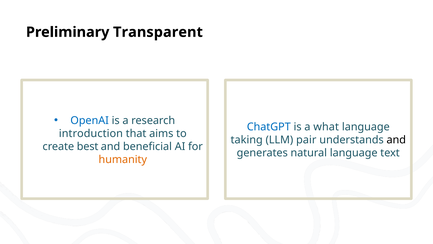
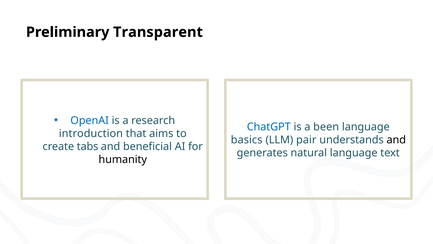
what: what -> been (326, 127)
taking: taking -> basics (247, 140)
best: best -> tabs (88, 146)
humanity colour: orange -> black (123, 159)
